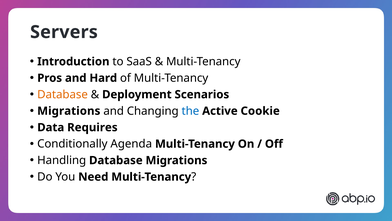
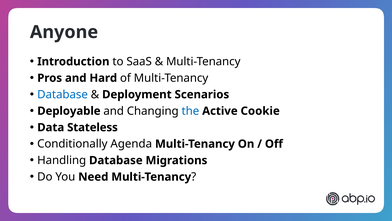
Servers: Servers -> Anyone (64, 32)
Database colour: orange -> blue (63, 94)
Migrations: Migrations -> Deployable (69, 111)
Requires: Requires -> Stateless (92, 127)
